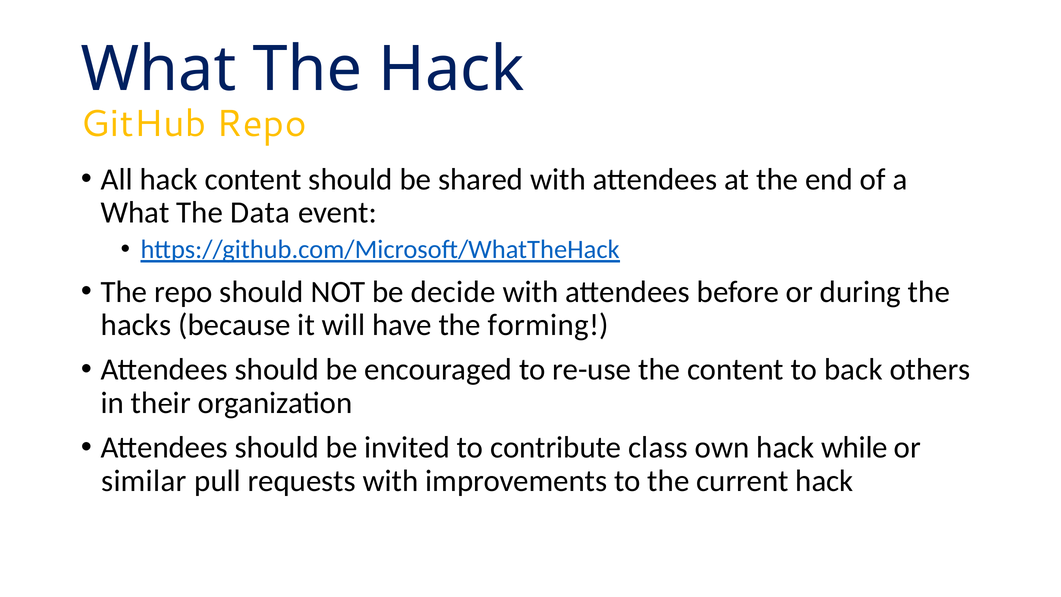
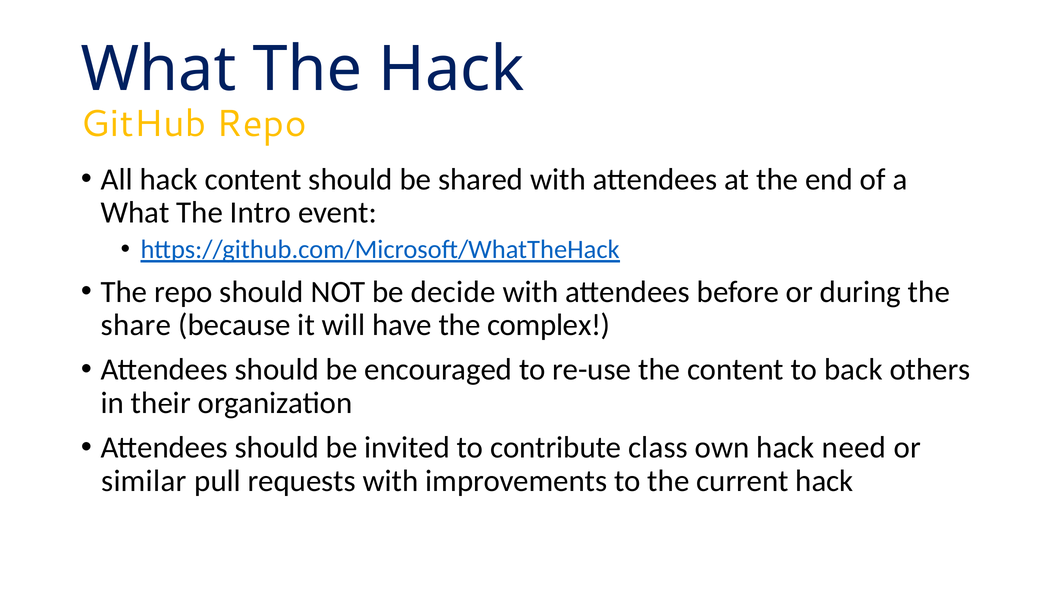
Data: Data -> Intro (260, 213)
hacks: hacks -> share (136, 325)
forming: forming -> complex (549, 325)
while: while -> need (854, 447)
